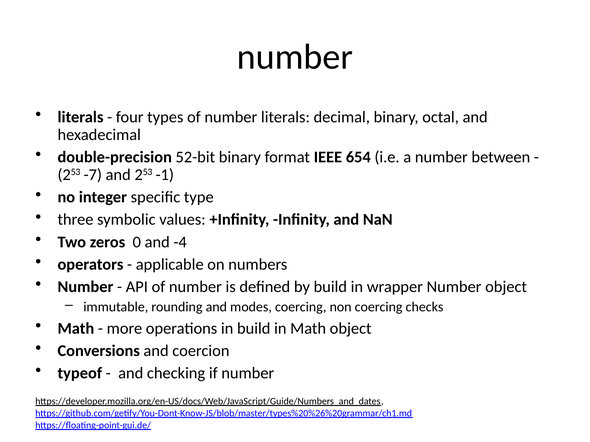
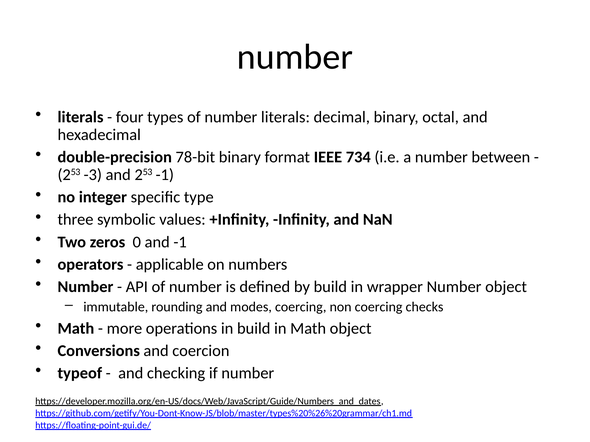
52-bit: 52-bit -> 78-bit (195, 157)
654: 654 -> 734 (358, 157)
-7: -7 -> -3 (93, 175)
and -4: -4 -> -1 (180, 242)
